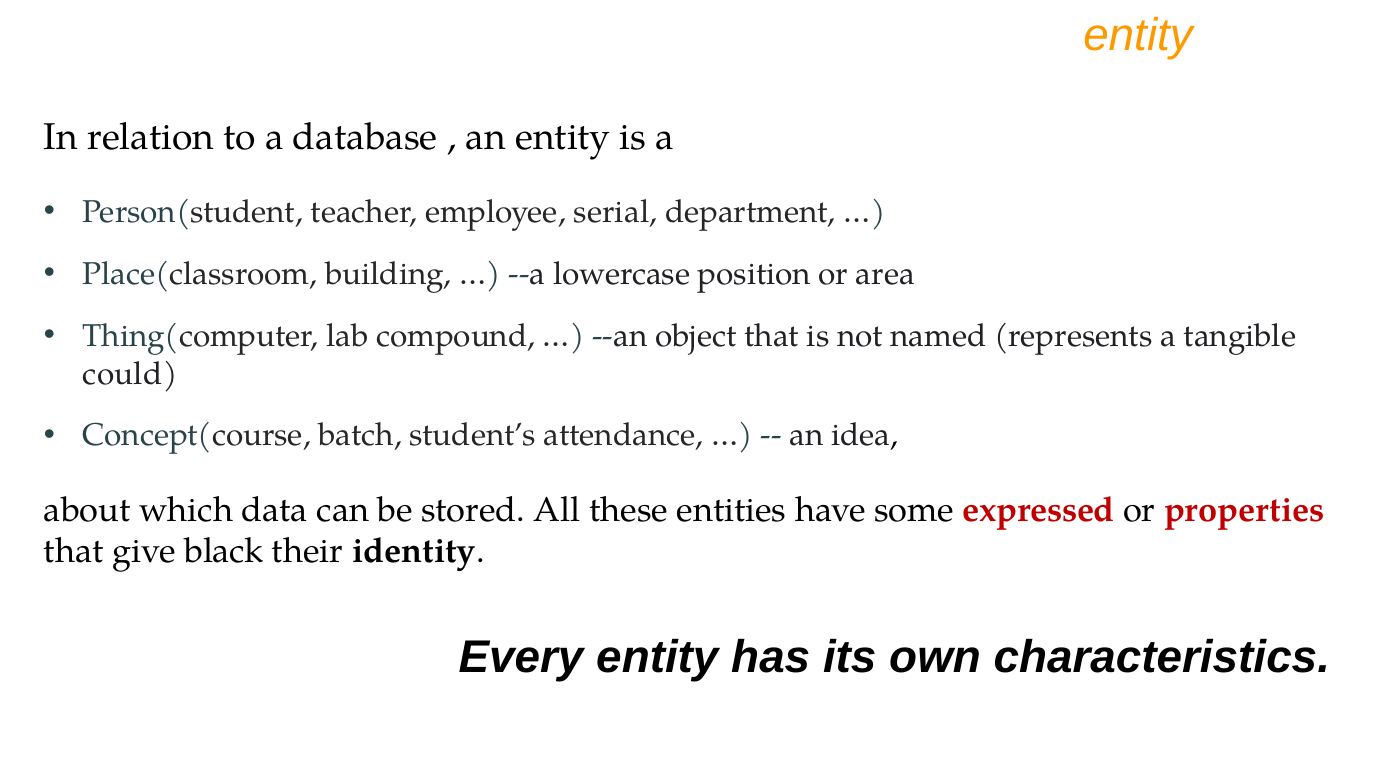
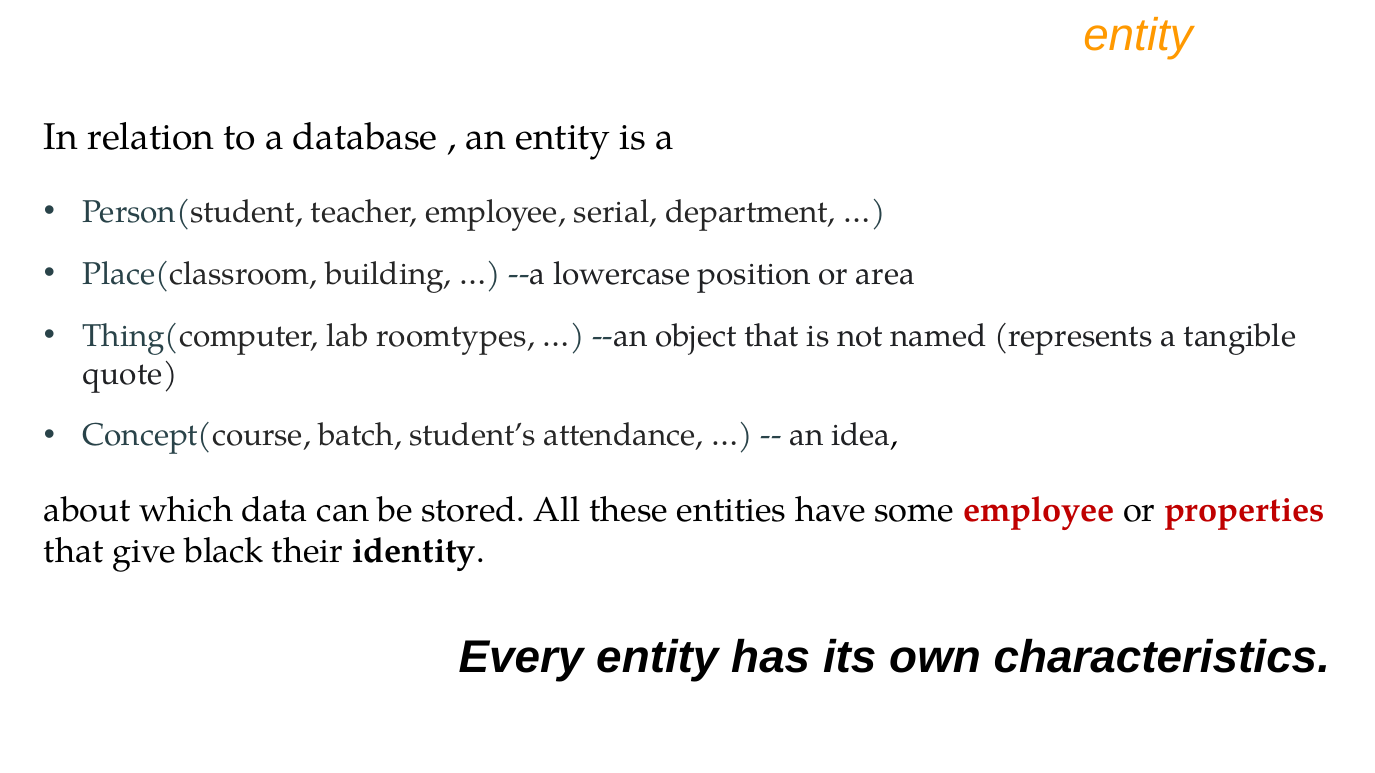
compound: compound -> roomtypes (456, 336)
could: could -> quote (130, 374)
some expressed: expressed -> employee (1039, 510)
